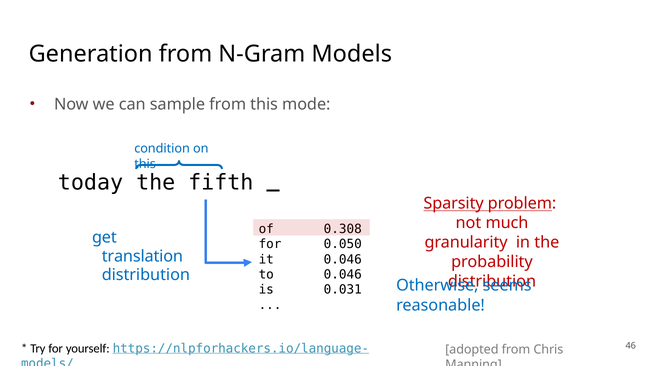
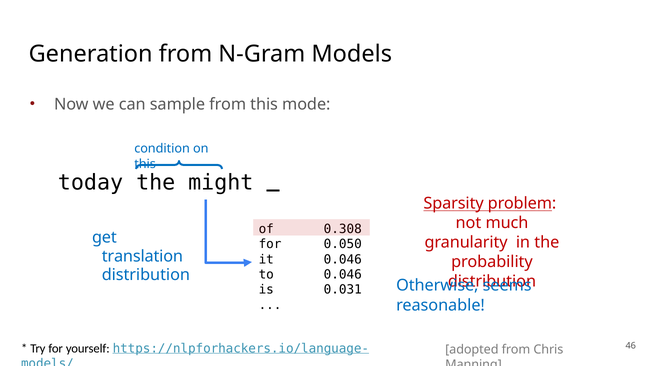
fifth: fifth -> might (221, 183)
